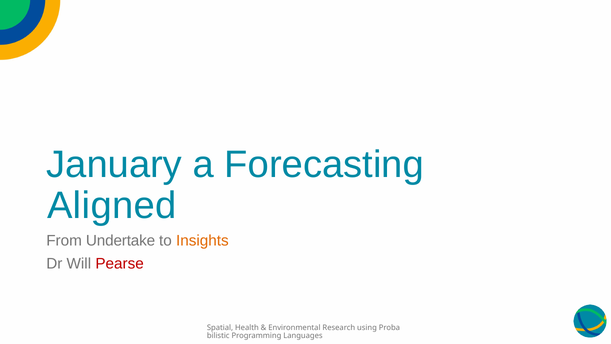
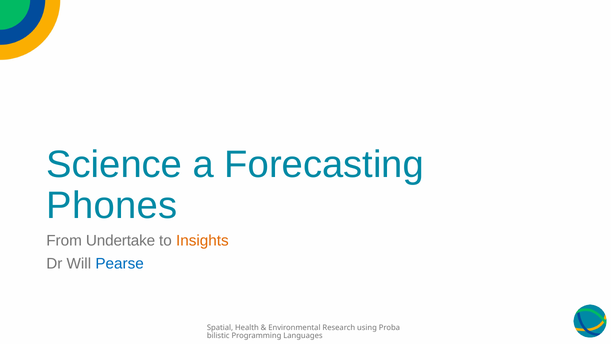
January: January -> Science (114, 164)
Aligned: Aligned -> Phones (112, 205)
Pearse colour: red -> blue (120, 263)
